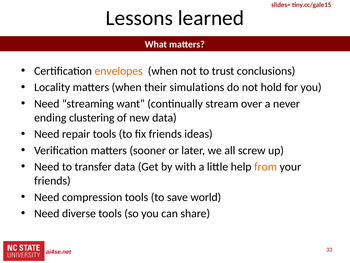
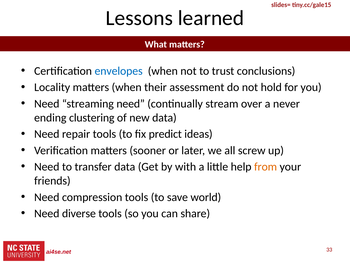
envelopes colour: orange -> blue (119, 71)
simulations: simulations -> assessment (197, 87)
streaming want: want -> need (131, 103)
fix friends: friends -> predict (165, 134)
